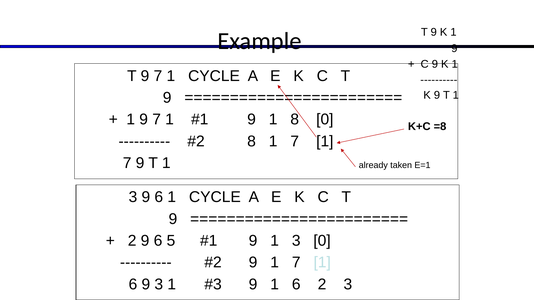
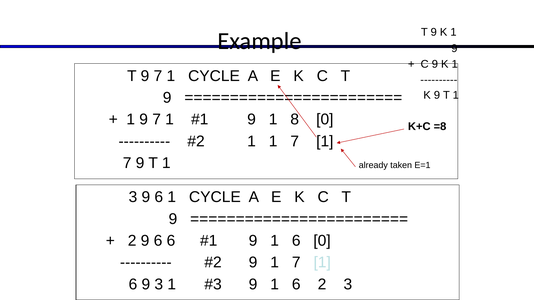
8: 8 -> 1 (252, 141)
6 5: 5 -> 6 (171, 241)
3: 3 -> 6 (296, 241)
